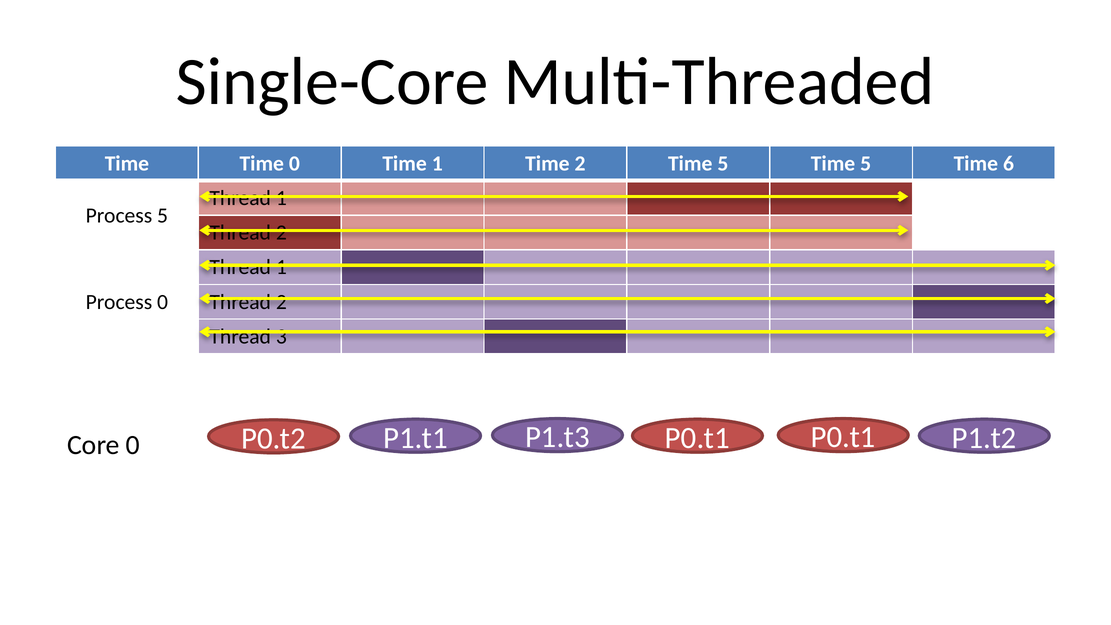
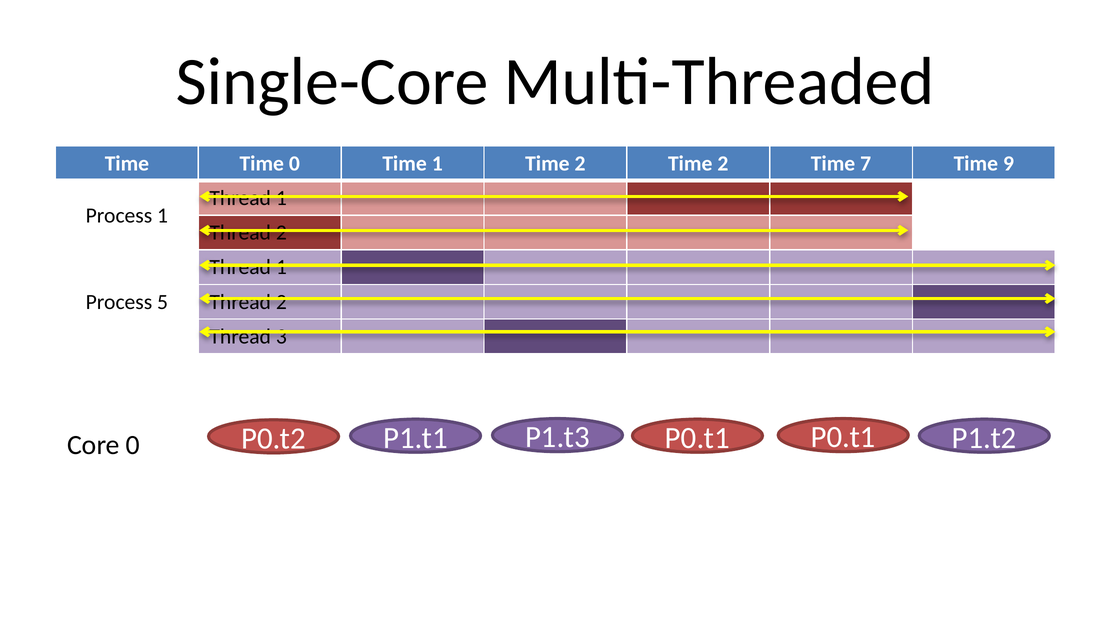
2 Time 5: 5 -> 2 (723, 163)
5: 5 -> 7 (866, 163)
6: 6 -> 9 (1008, 163)
Process 5: 5 -> 1 (163, 215)
Process 0: 0 -> 5 (163, 302)
